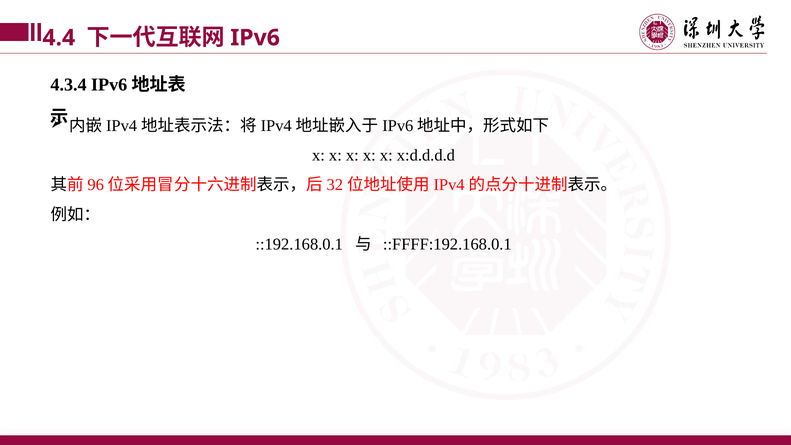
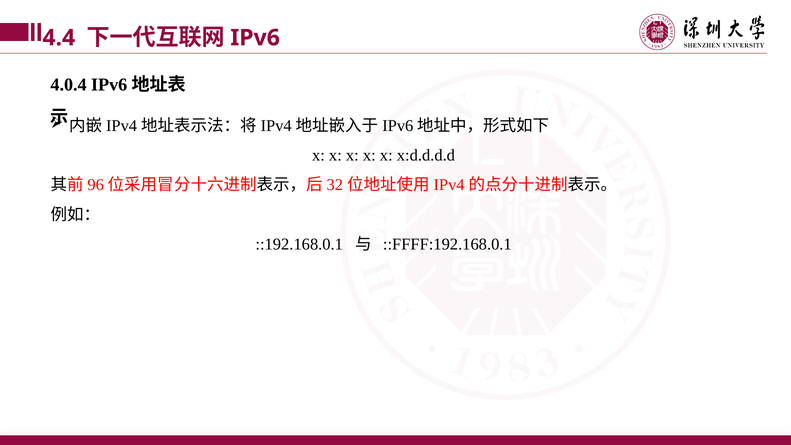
4.3.4: 4.3.4 -> 4.0.4 (69, 85)
